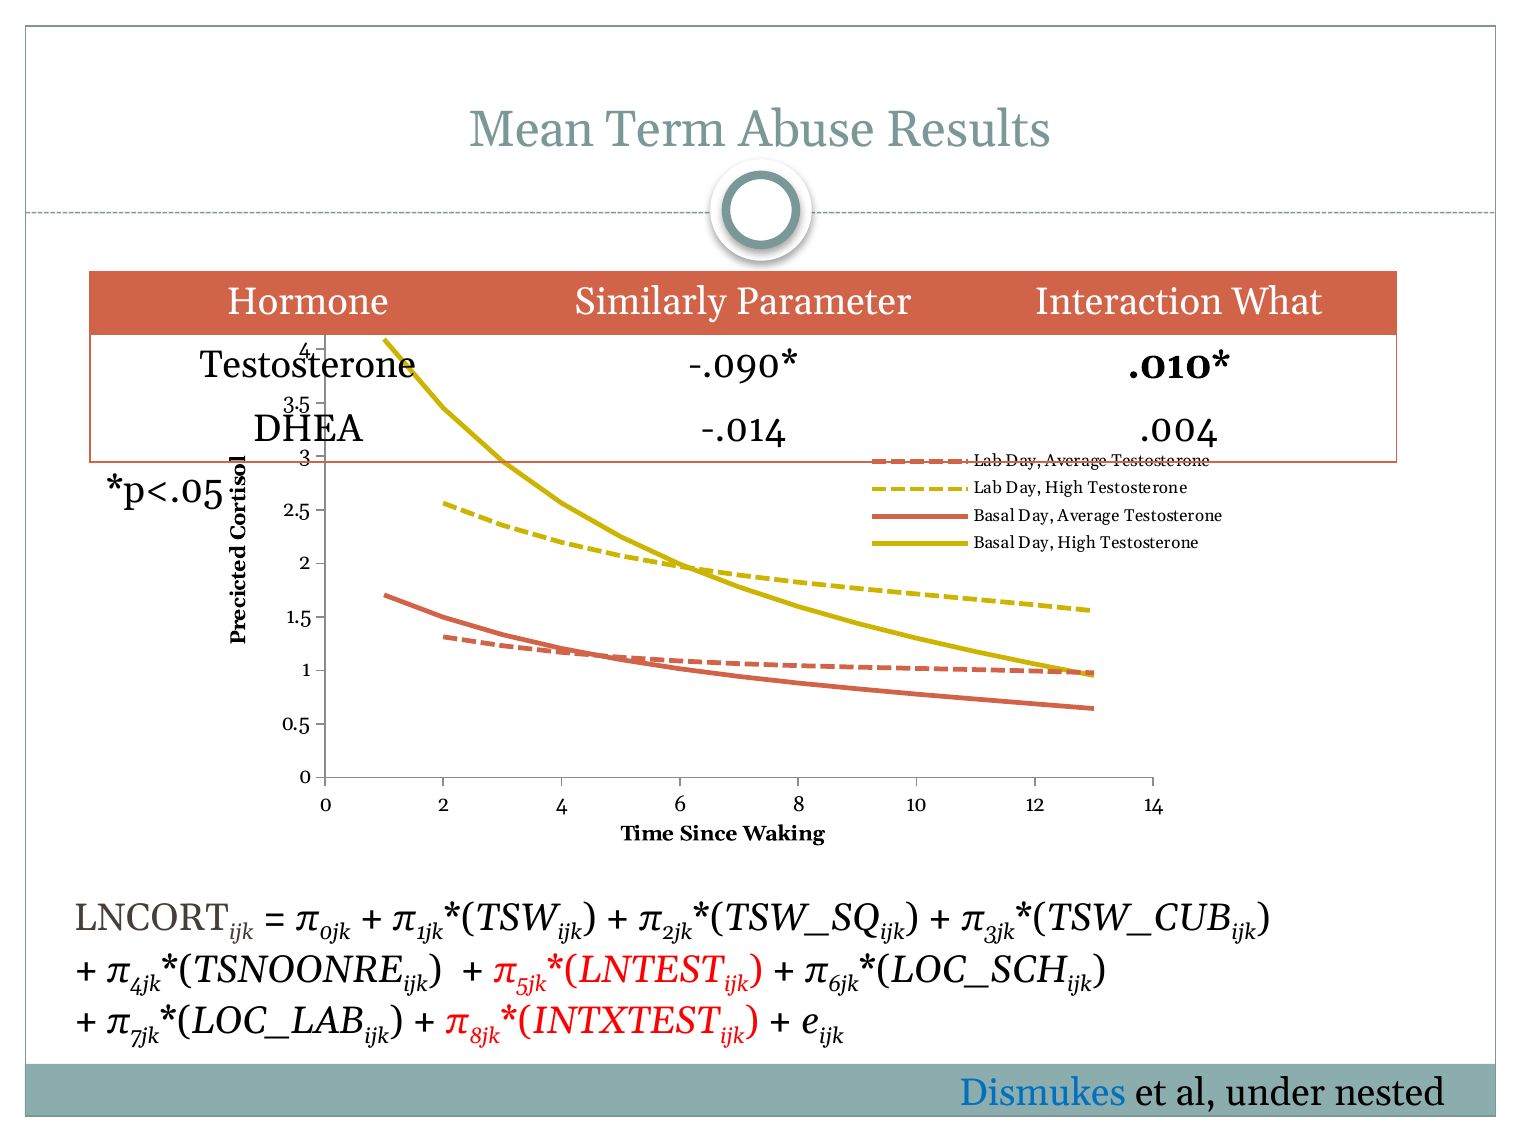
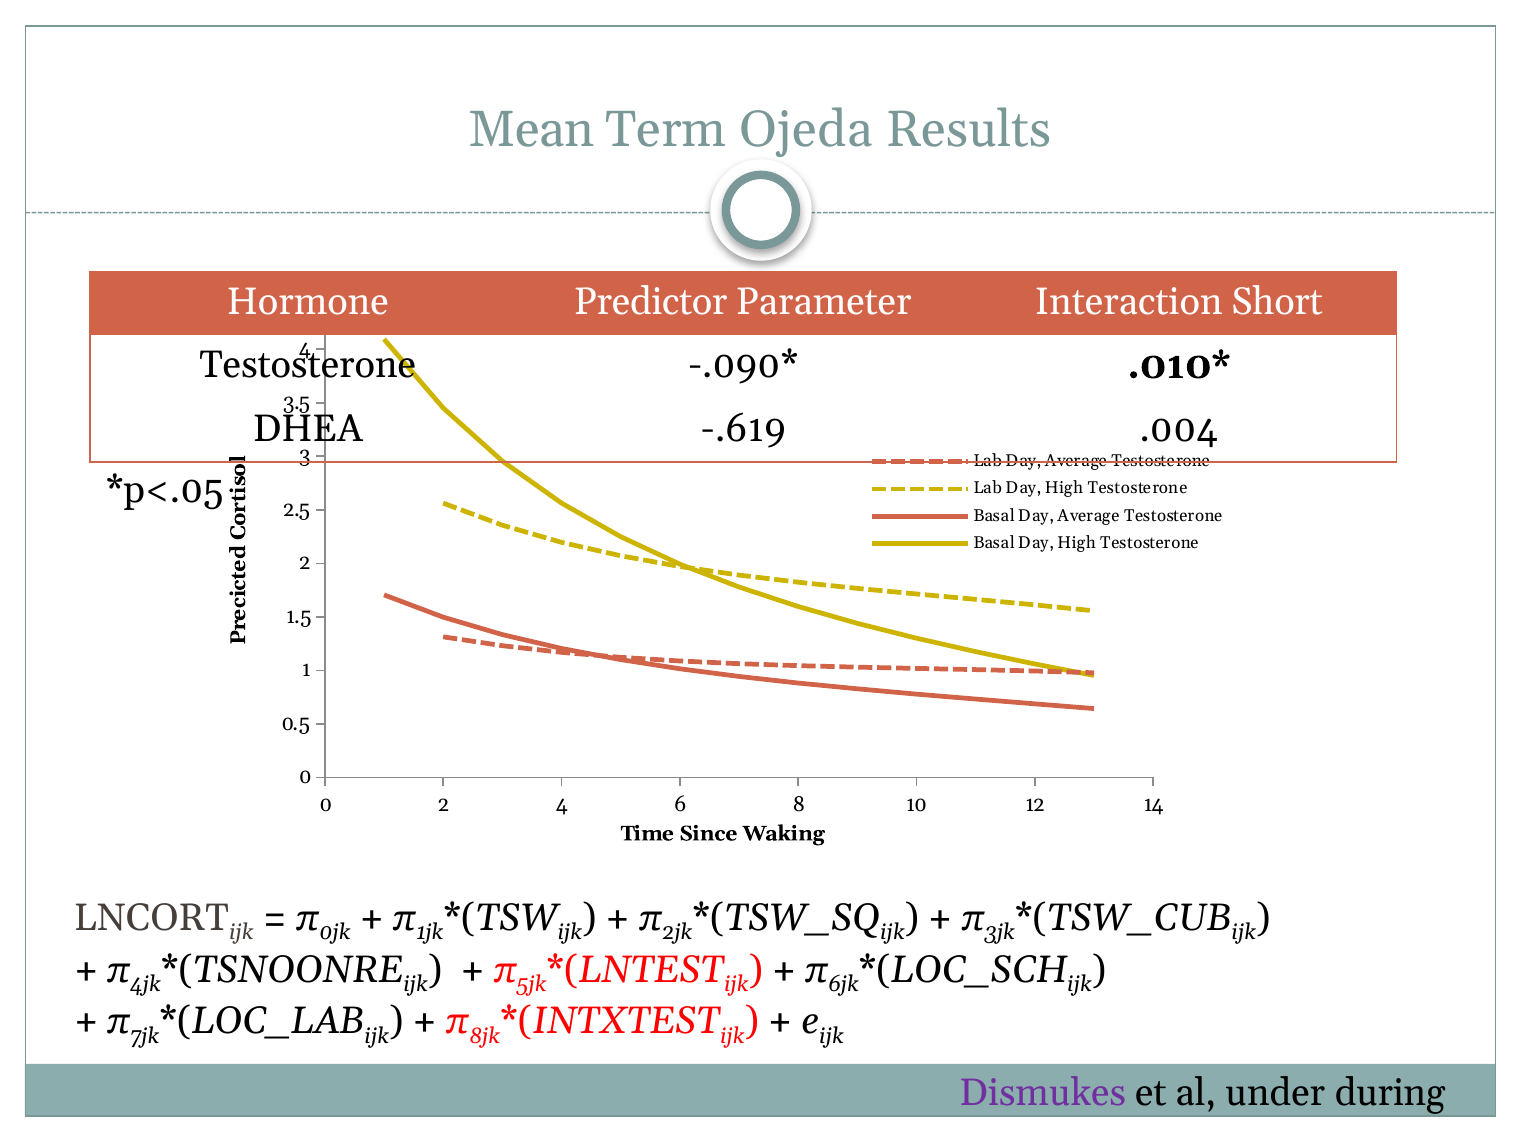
Abuse: Abuse -> Ojeda (806, 130)
Similarly: Similarly -> Predictor (651, 302)
What: What -> Short (1277, 302)
-.014: -.014 -> -.619 (743, 429)
Dismukes colour: blue -> purple (1043, 1093)
nested: nested -> during (1390, 1093)
